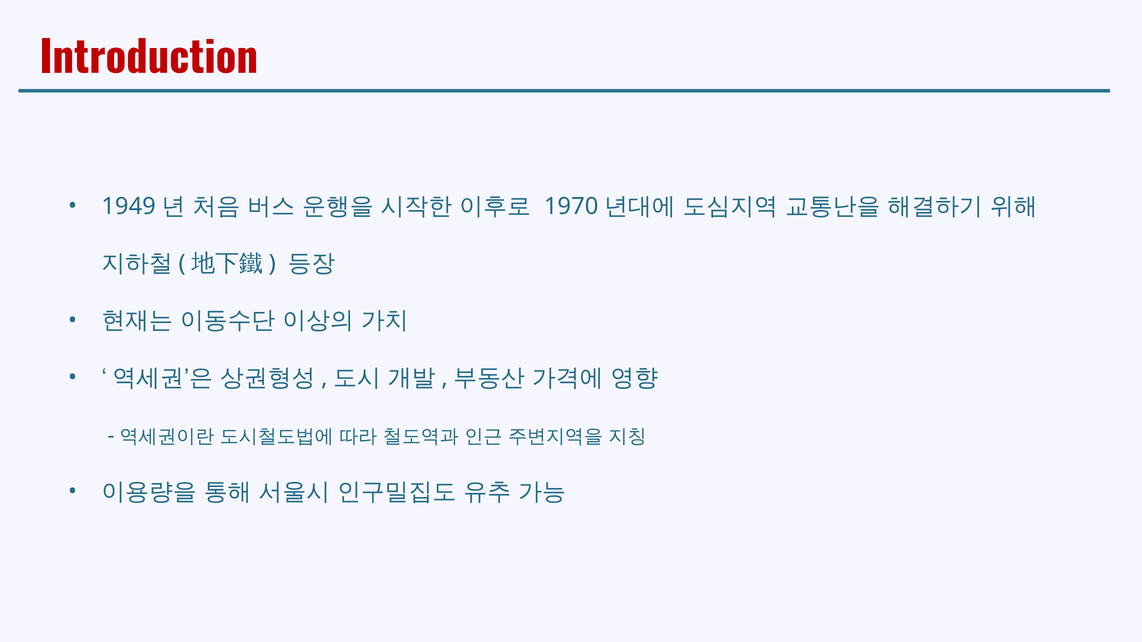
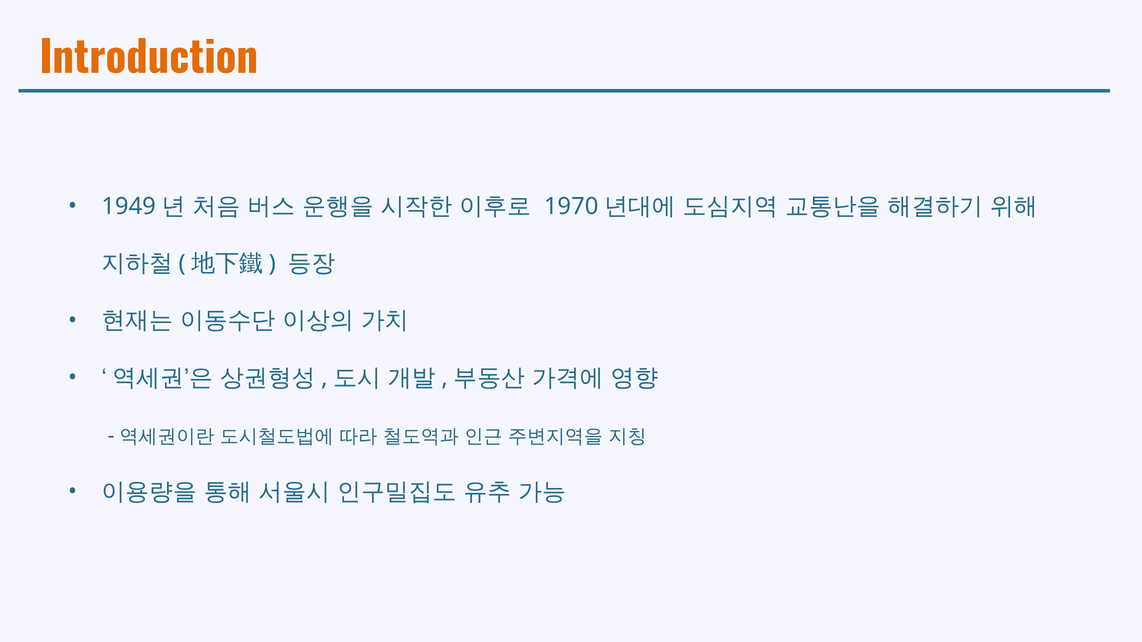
Introduction colour: red -> orange (149, 59)
